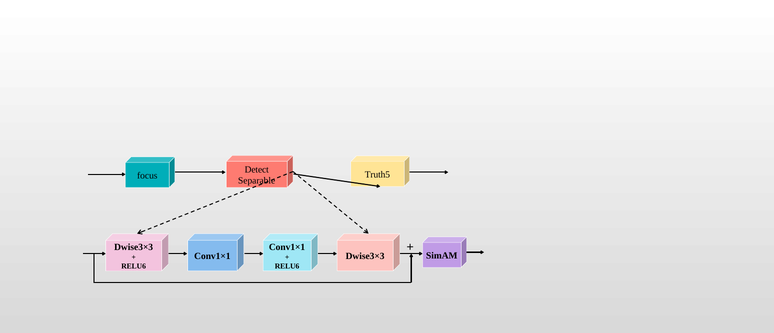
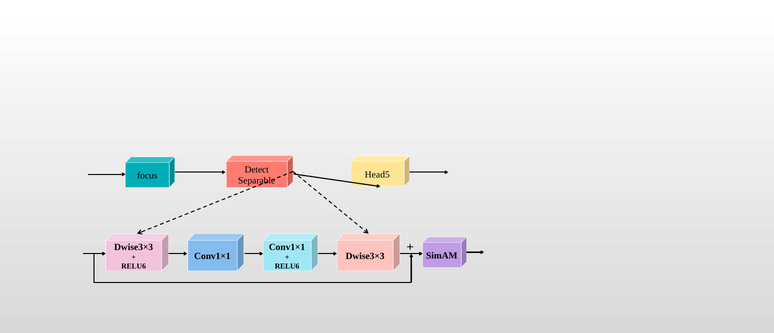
Truth5: Truth5 -> Head5 (377, 175)
